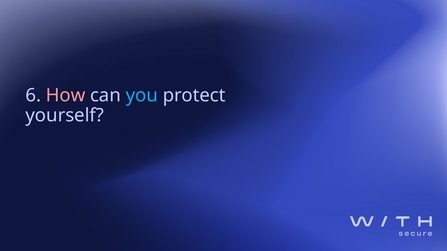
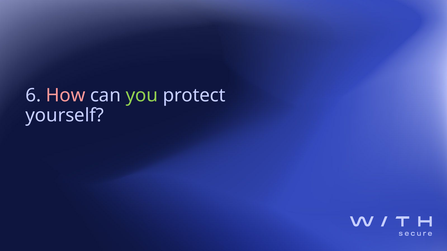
you colour: light blue -> light green (142, 95)
